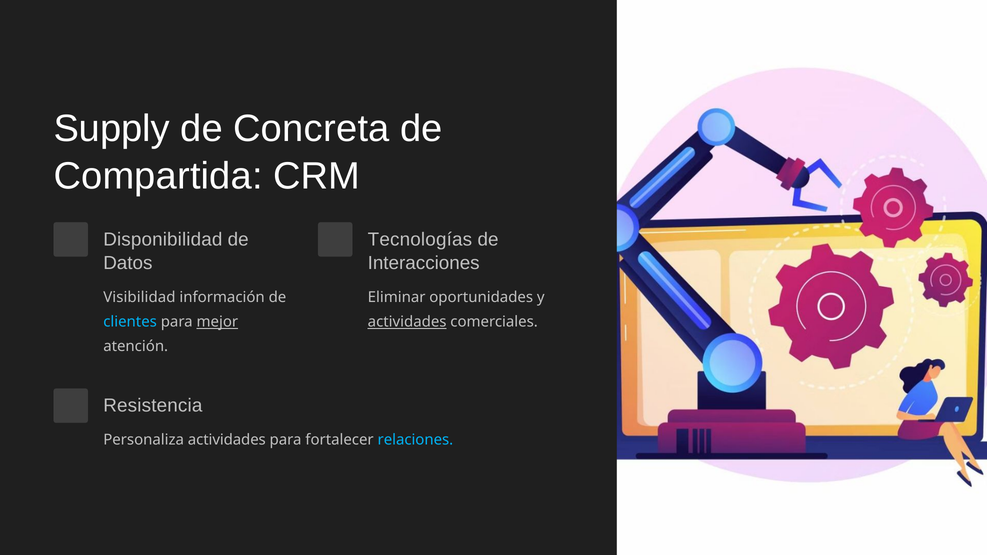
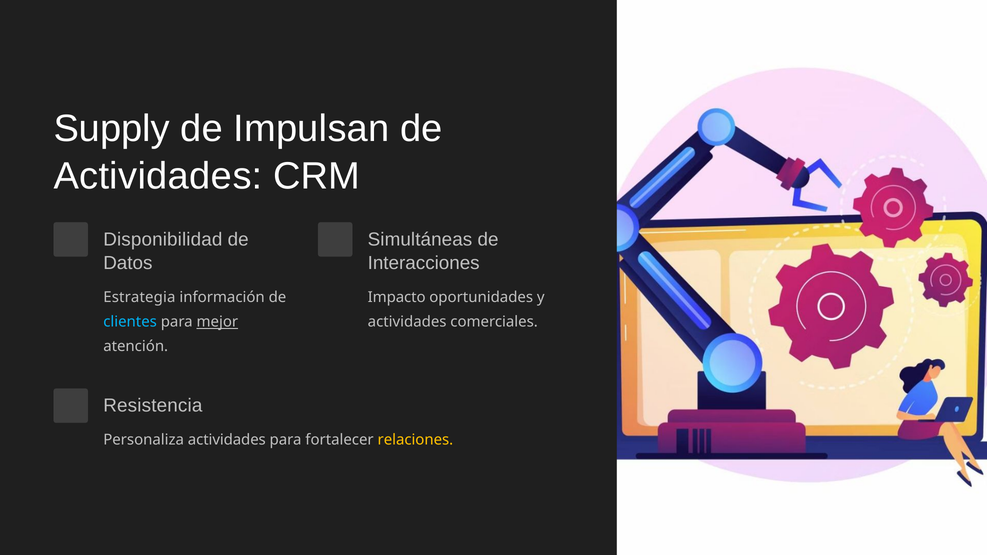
Concreta: Concreta -> Impulsan (311, 129)
Compartida: Compartida -> Actividades (158, 176)
Tecnologías: Tecnologías -> Simultáneas (420, 240)
Visibilidad: Visibilidad -> Estrategia (139, 298)
Eliminar: Eliminar -> Impacto (397, 298)
actividades underline: present -> none (407, 322)
relaciones colour: light blue -> yellow (415, 440)
